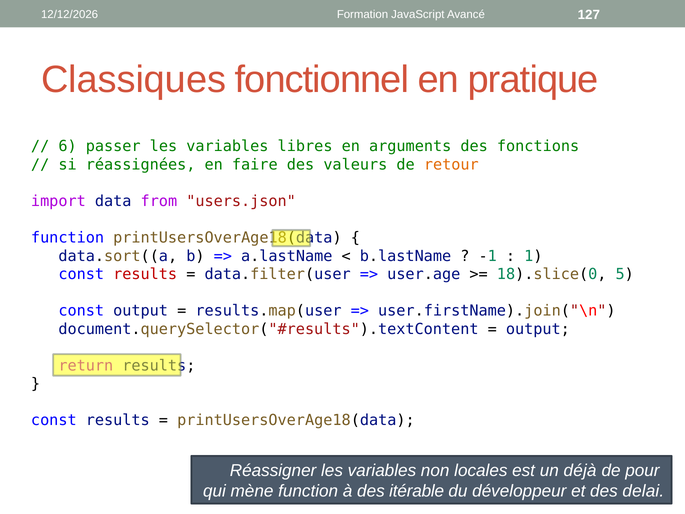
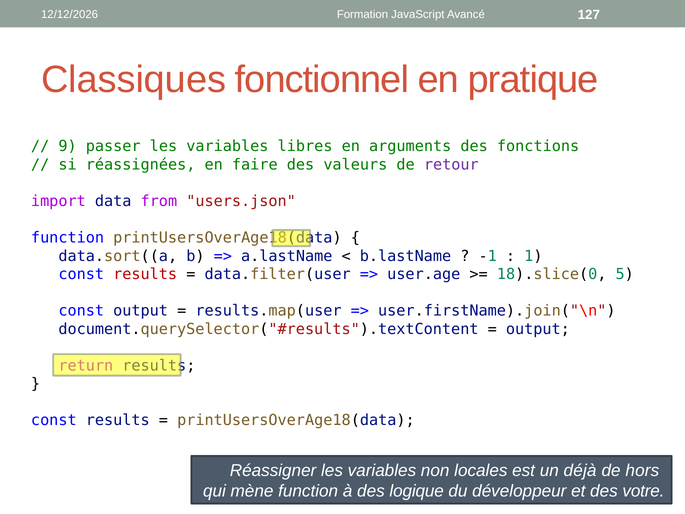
6: 6 -> 9 (68, 146)
retour colour: orange -> purple (451, 165)
pour: pour -> hors (642, 470)
itérable: itérable -> logique (417, 491)
delai: delai -> votre (643, 491)
